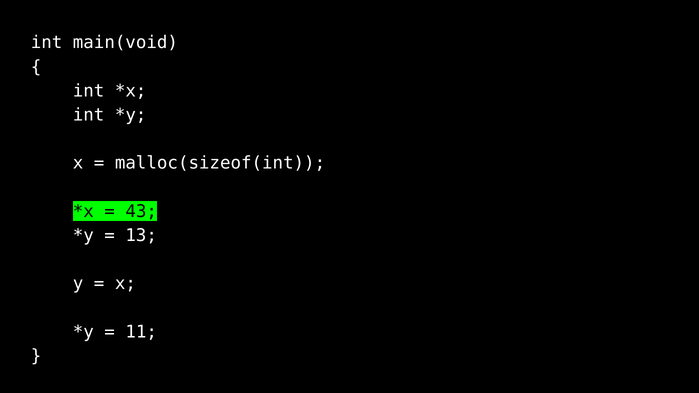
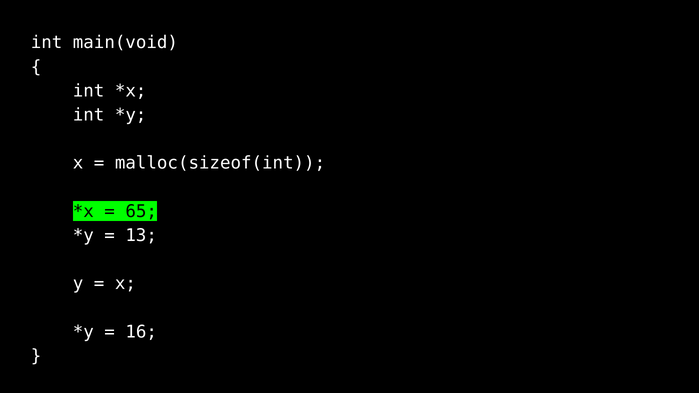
43: 43 -> 65 (141, 211)
11: 11 -> 16 (141, 332)
